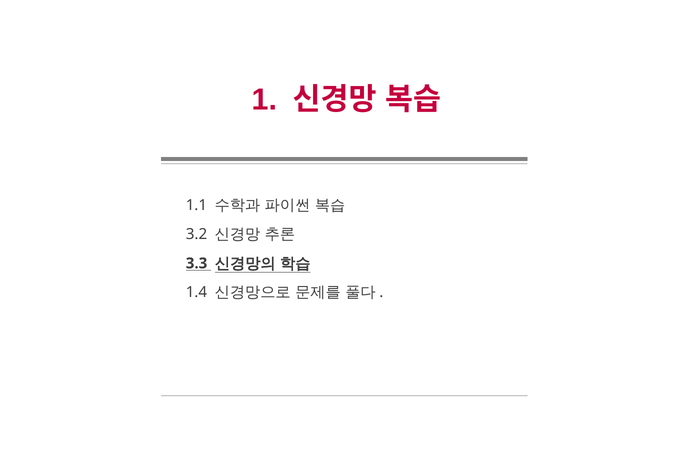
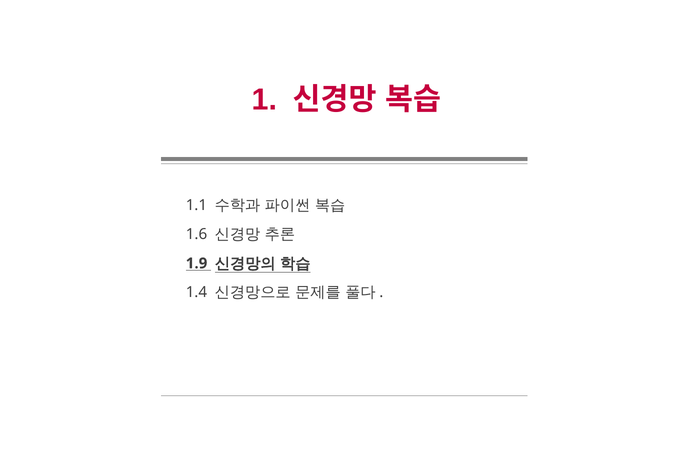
3.2: 3.2 -> 1.6 (196, 234)
3.3: 3.3 -> 1.9 (197, 263)
